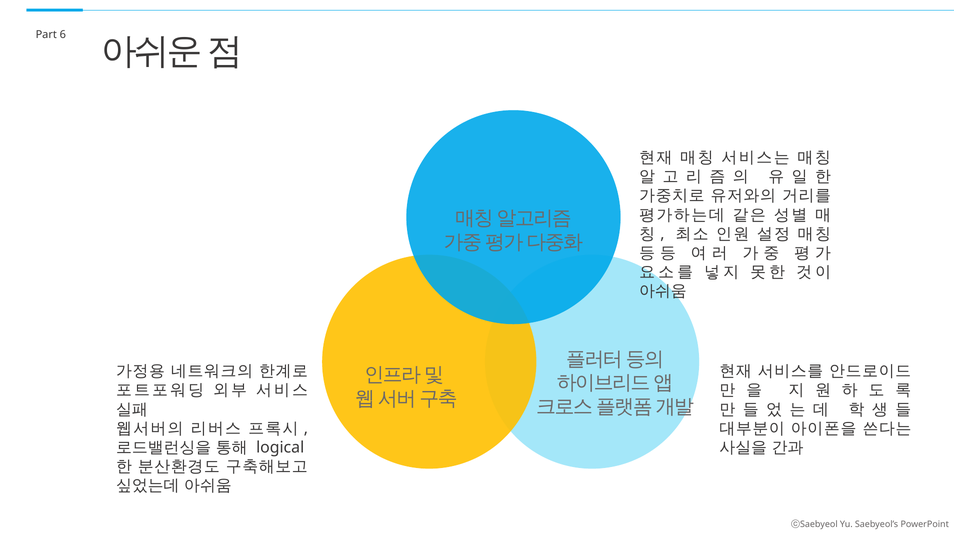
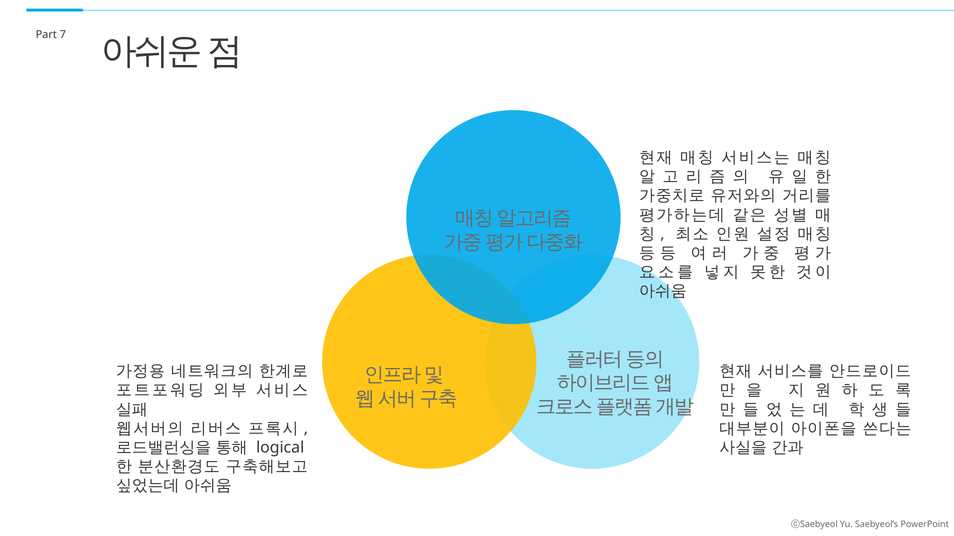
6: 6 -> 7 (63, 35)
